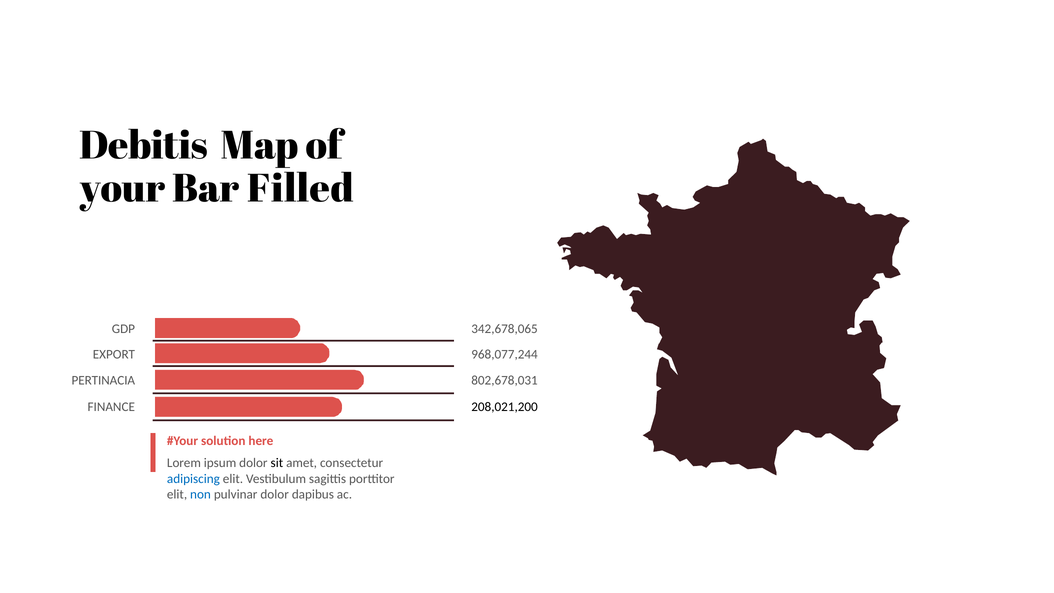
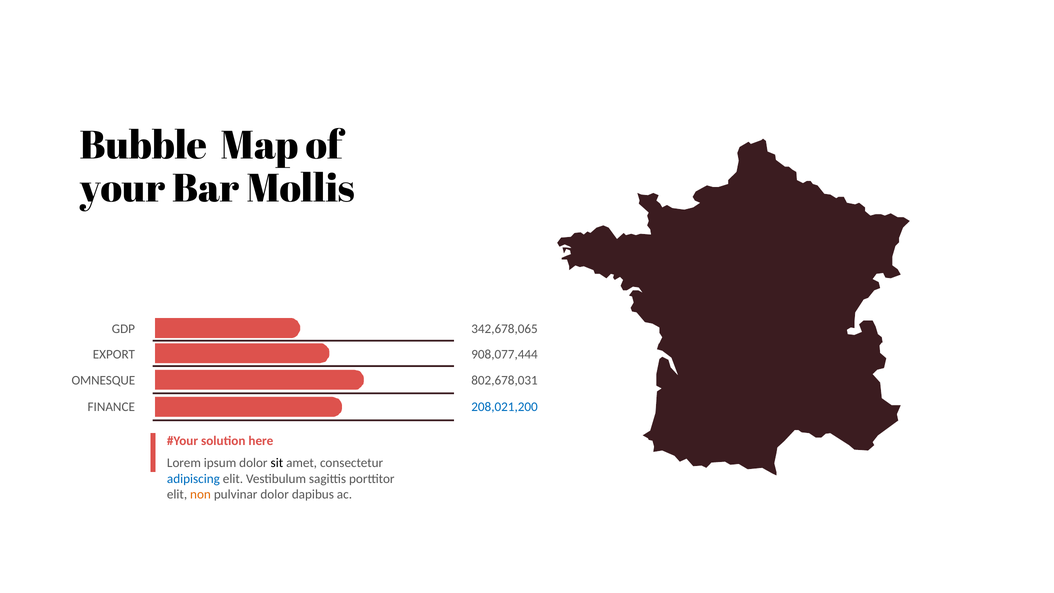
Debitis: Debitis -> Bubble (143, 146)
Filled: Filled -> Mollis (301, 189)
968,077,244: 968,077,244 -> 908,077,444 (505, 354)
PERTINACIA: PERTINACIA -> OMNESQUE (103, 381)
208,021,200 colour: black -> blue (505, 407)
non colour: blue -> orange (200, 495)
